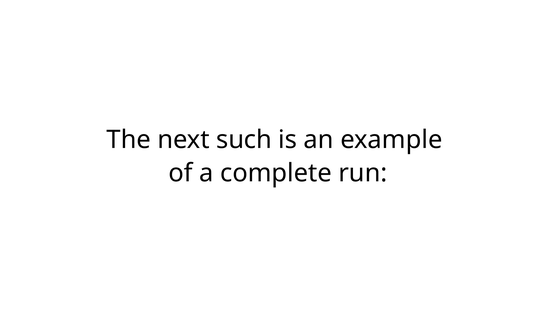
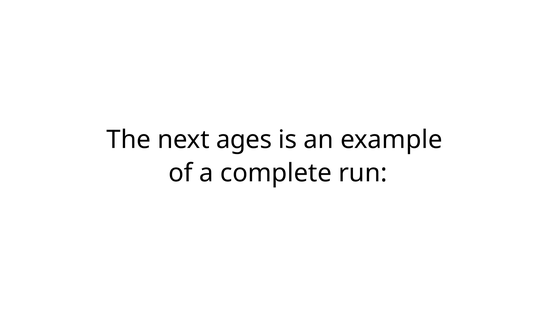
such: such -> ages (244, 140)
